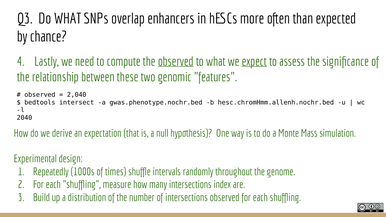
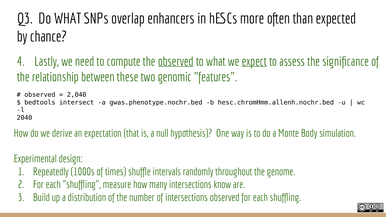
Mass: Mass -> Body (309, 133)
index: index -> know (222, 185)
